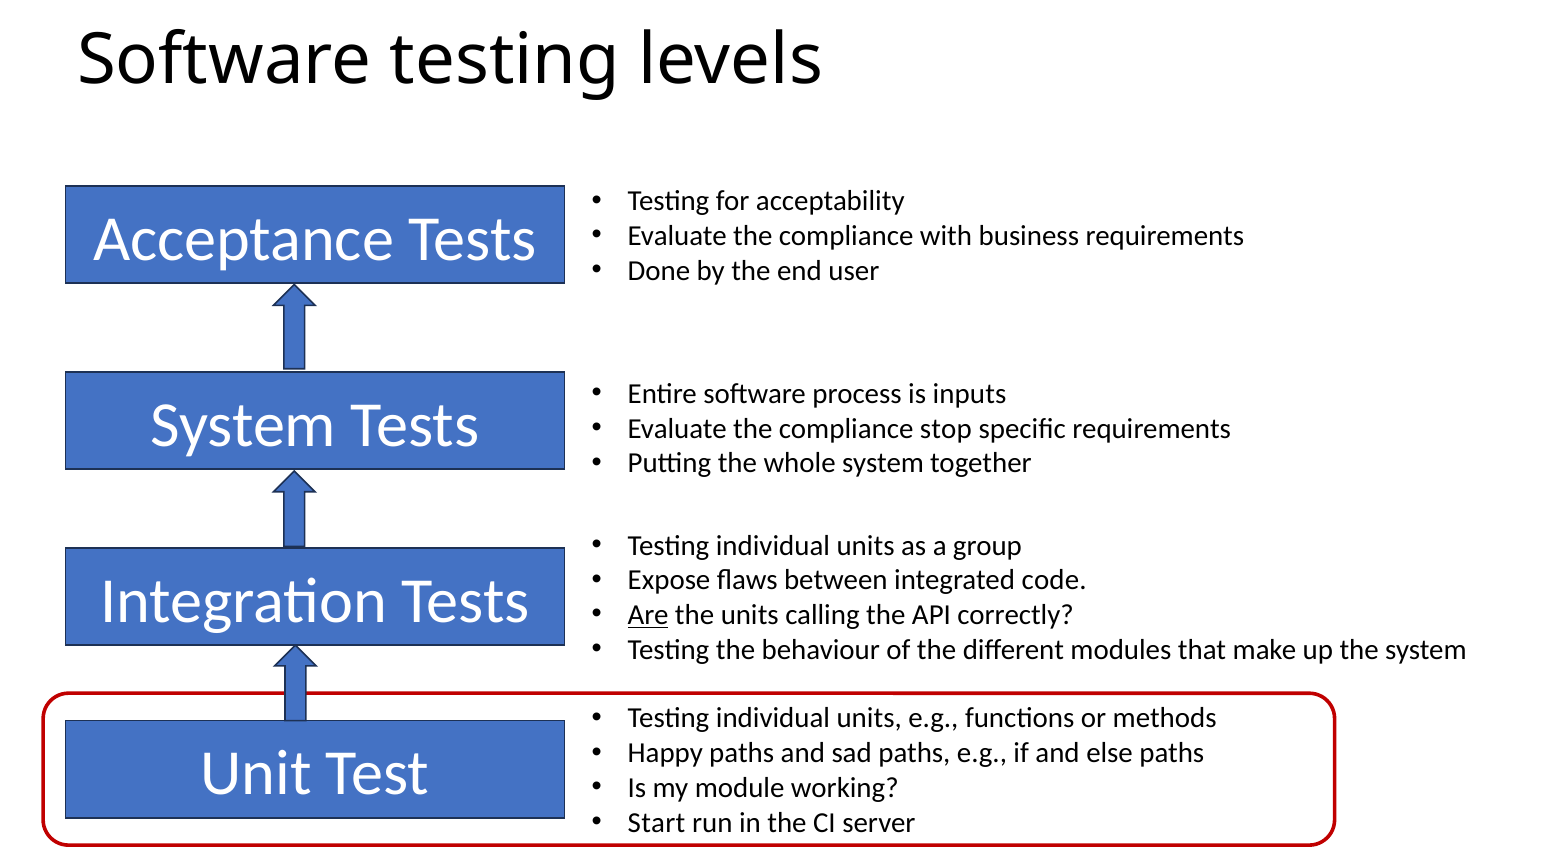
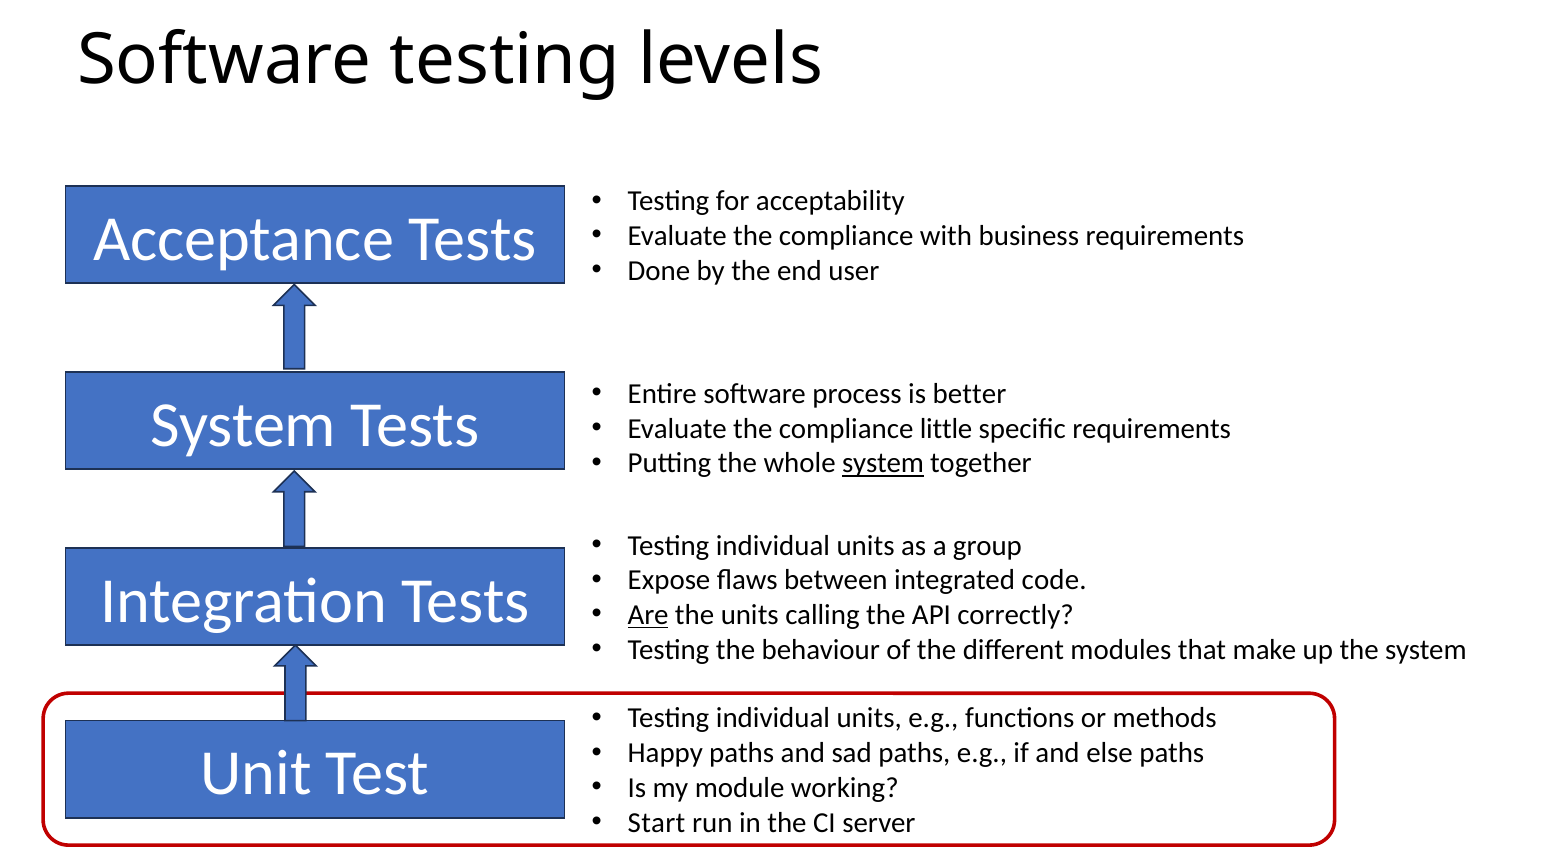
inputs: inputs -> better (970, 394)
stop: stop -> little (946, 428)
system underline: none -> present (883, 463)
